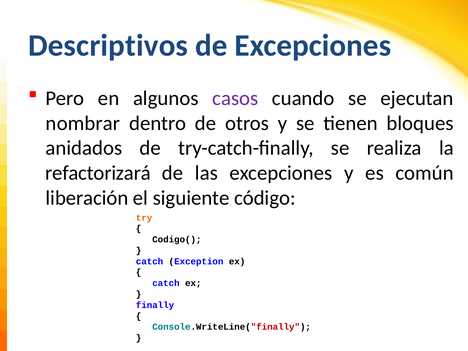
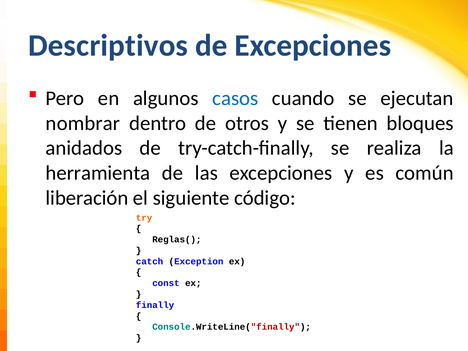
casos colour: purple -> blue (235, 98)
refactorizará: refactorizará -> herramienta (98, 173)
Codigo(: Codigo( -> Reglas( (177, 240)
catch: catch -> const (166, 283)
